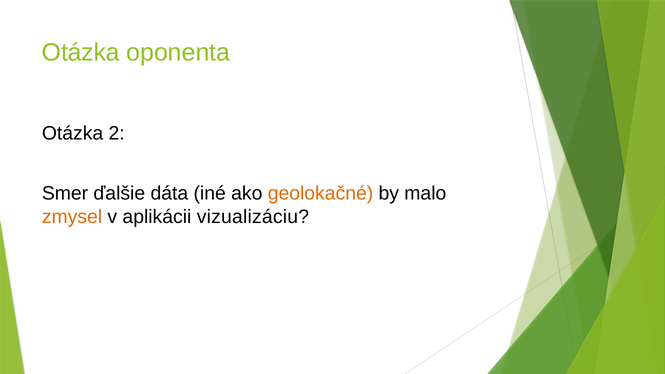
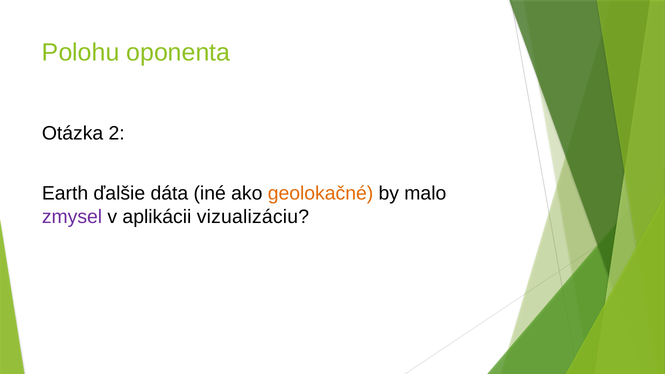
Otázka: Otázka -> Polohu (81, 52)
Smer: Smer -> Earth (65, 194)
zmysel colour: orange -> purple (72, 217)
